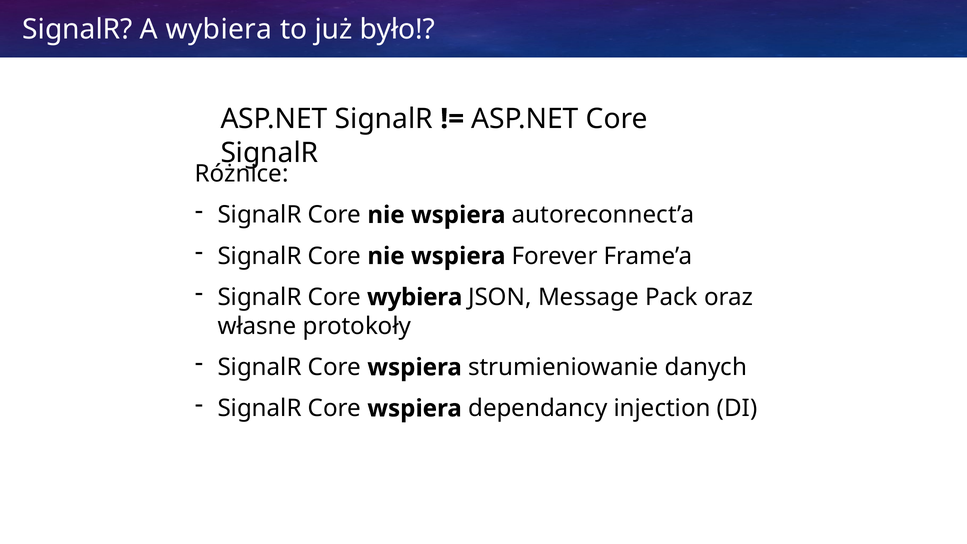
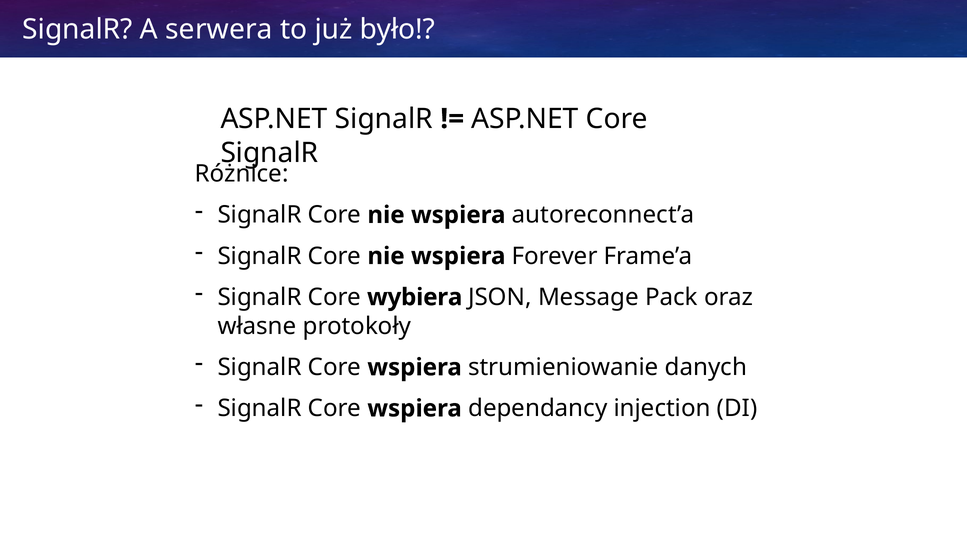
A wybiera: wybiera -> serwera (219, 29)
